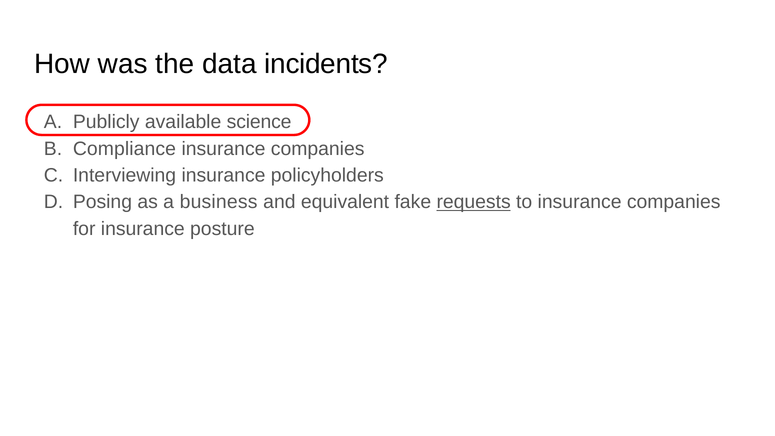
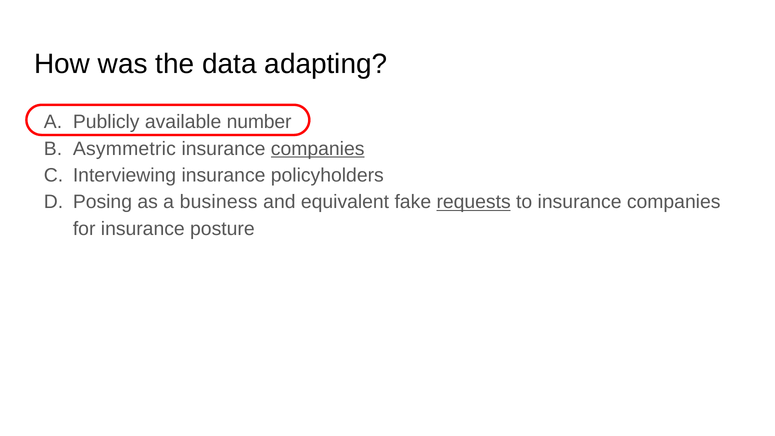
incidents: incidents -> adapting (326, 64)
science: science -> number (259, 122)
Compliance: Compliance -> Asymmetric (124, 149)
companies underline: none -> present (318, 149)
